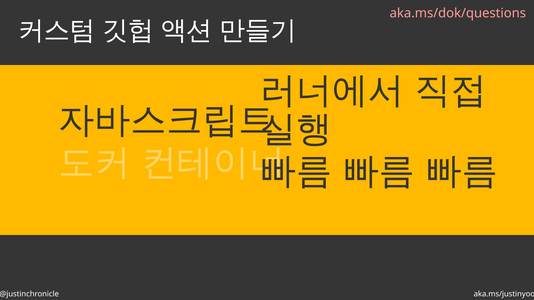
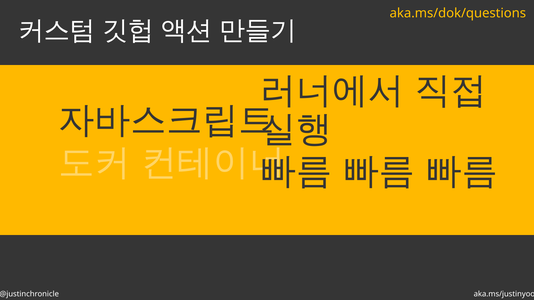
aka.ms/dok/questions colour: pink -> yellow (458, 13)
